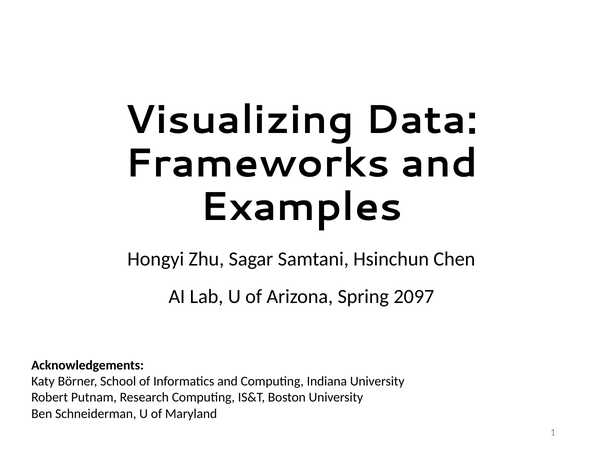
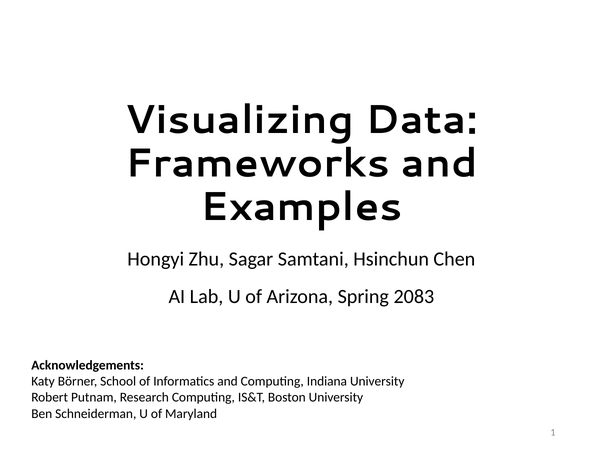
2097: 2097 -> 2083 (414, 296)
